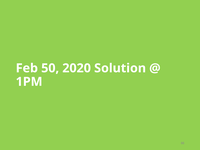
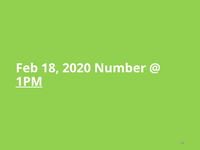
50: 50 -> 18 (50, 68)
Solution: Solution -> Number (120, 68)
1PM underline: none -> present (29, 82)
